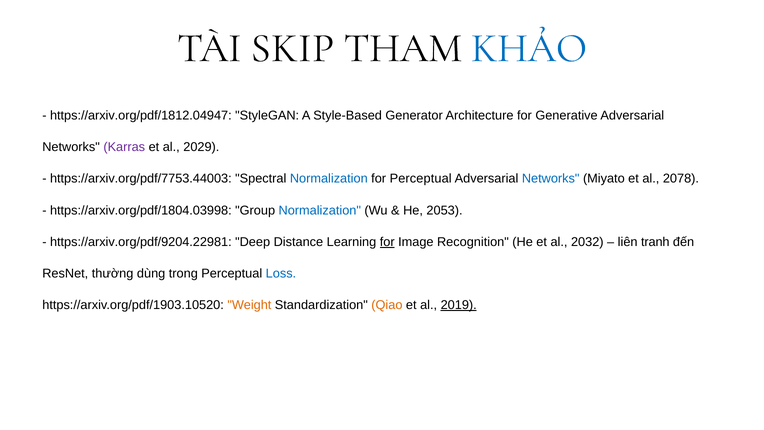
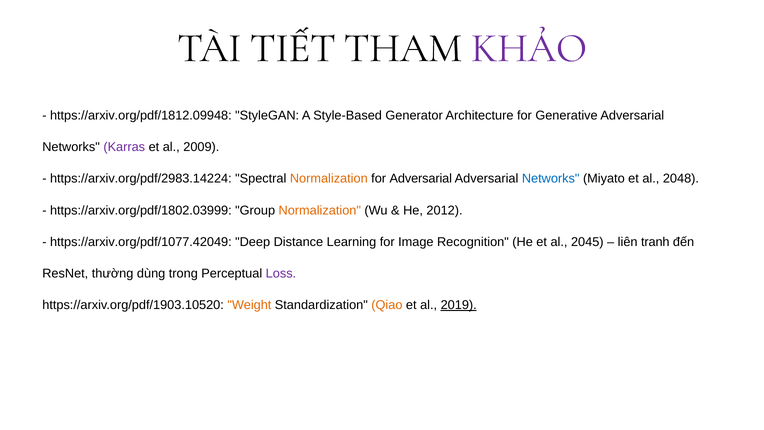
SKIP: SKIP -> TIẾT (293, 48)
KHẢO colour: blue -> purple (529, 48)
https://arxiv.org/pdf/1812.04947: https://arxiv.org/pdf/1812.04947 -> https://arxiv.org/pdf/1812.09948 (141, 115)
2029: 2029 -> 2009 (201, 147)
https://arxiv.org/pdf/7753.44003: https://arxiv.org/pdf/7753.44003 -> https://arxiv.org/pdf/2983.14224 (141, 179)
Normalization colour: blue -> orange (329, 179)
for Perceptual: Perceptual -> Adversarial (421, 179)
2078: 2078 -> 2048 (681, 179)
https://arxiv.org/pdf/1804.03998: https://arxiv.org/pdf/1804.03998 -> https://arxiv.org/pdf/1802.03999 (141, 210)
Normalization colour: blue -> orange (320, 210)
2053: 2053 -> 2012 (445, 210)
https://arxiv.org/pdf/9204.22981: https://arxiv.org/pdf/9204.22981 -> https://arxiv.org/pdf/1077.42049 (141, 242)
for underline: present -> none (387, 242)
2032: 2032 -> 2045 (587, 242)
Loss colour: blue -> purple (281, 273)
